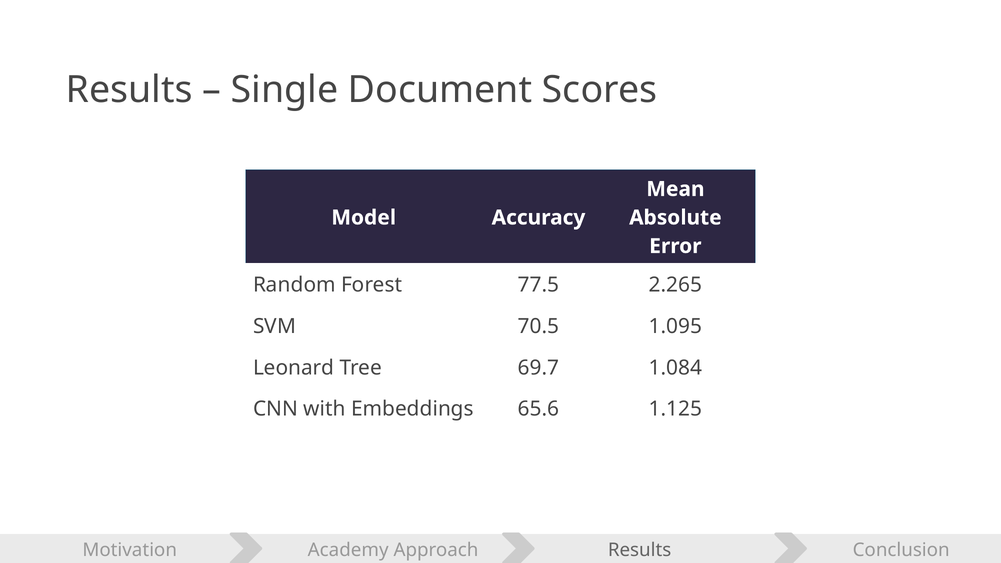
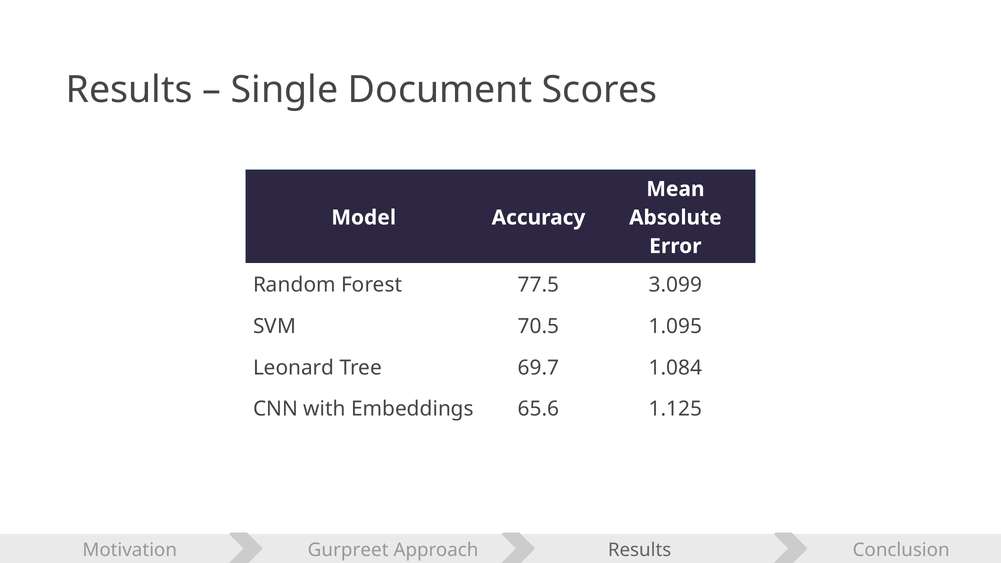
2.265: 2.265 -> 3.099 (675, 285)
Academy: Academy -> Gurpreet (348, 550)
